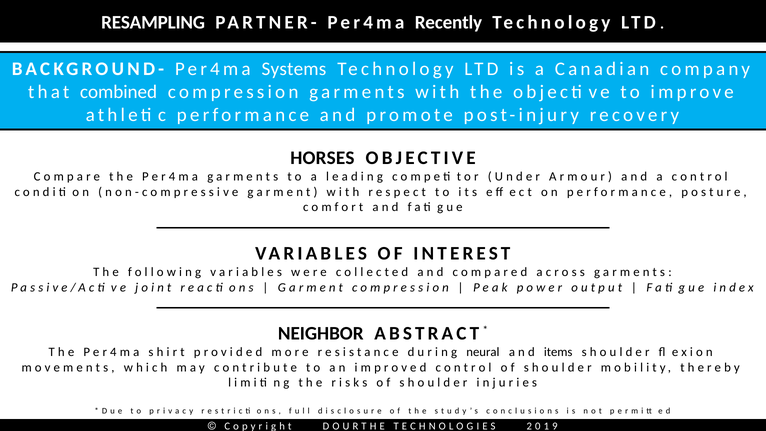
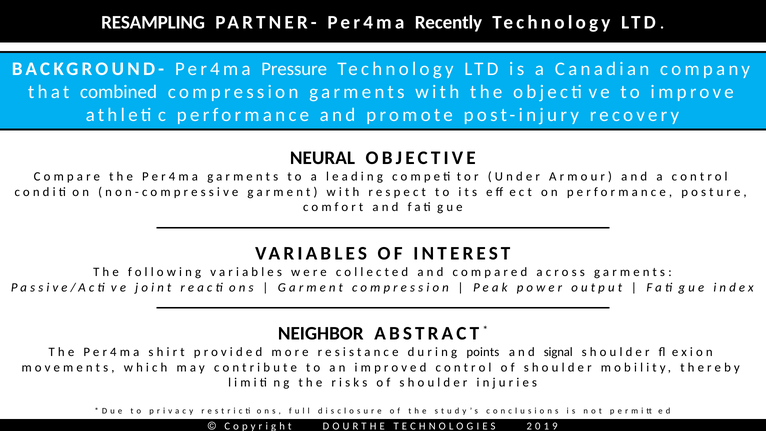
Systems: Systems -> Pressure (294, 69)
HORSES: HORSES -> NEURAL (322, 158)
neural: neural -> points (483, 352)
items: items -> signal (558, 352)
